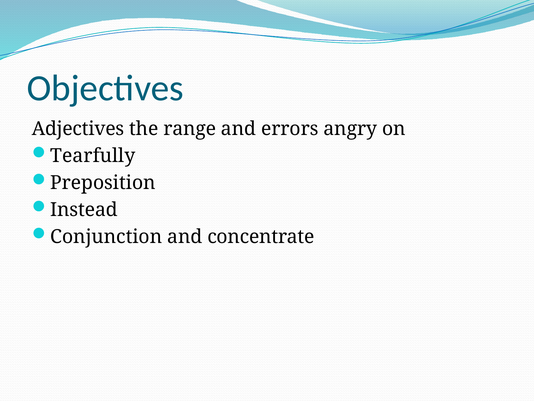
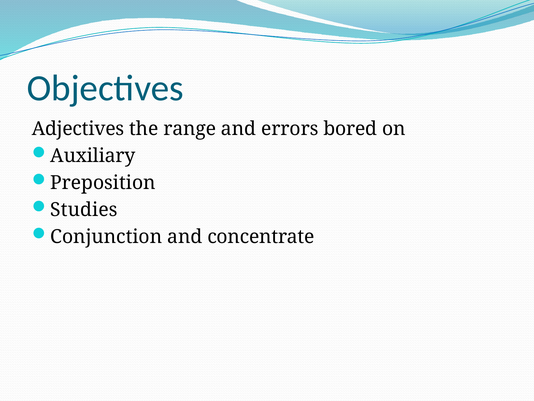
angry: angry -> bored (350, 129)
Tearfully: Tearfully -> Auxiliary (93, 156)
Instead: Instead -> Studies (84, 209)
